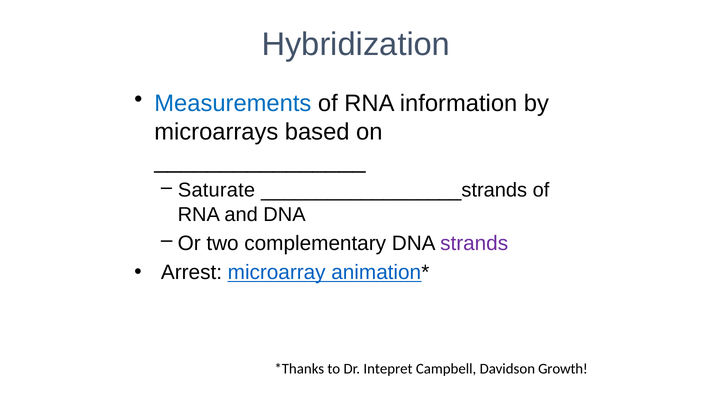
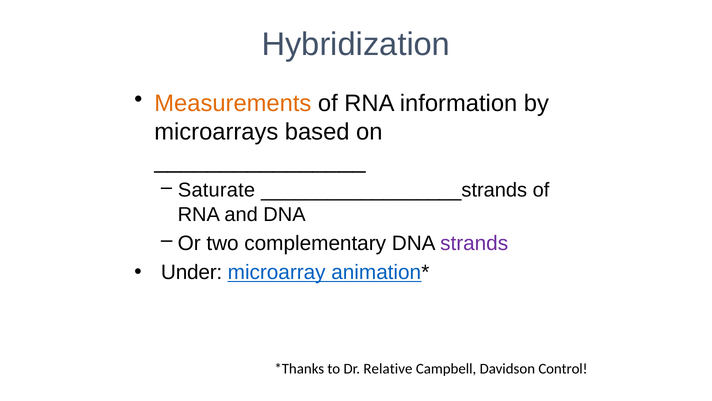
Measurements colour: blue -> orange (233, 103)
Arrest: Arrest -> Under (192, 272)
Intepret: Intepret -> Relative (388, 369)
Growth: Growth -> Control (563, 369)
